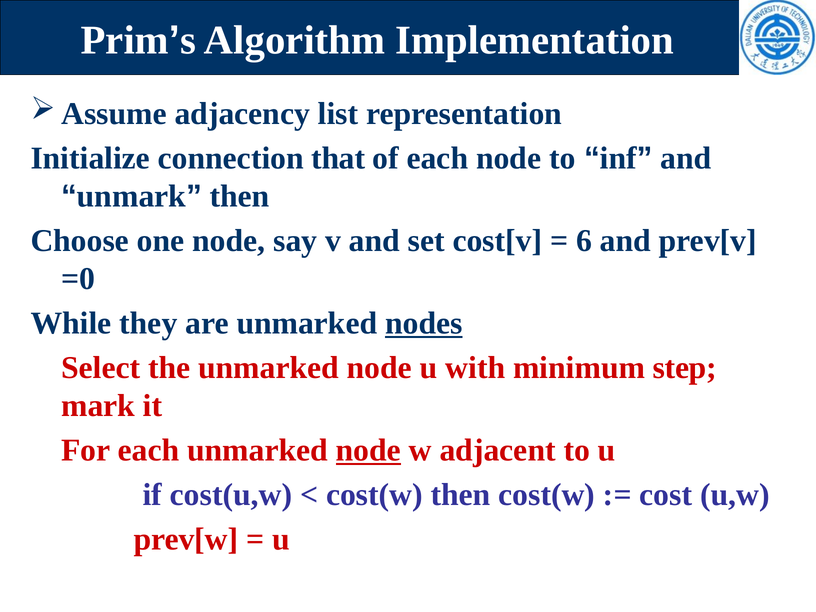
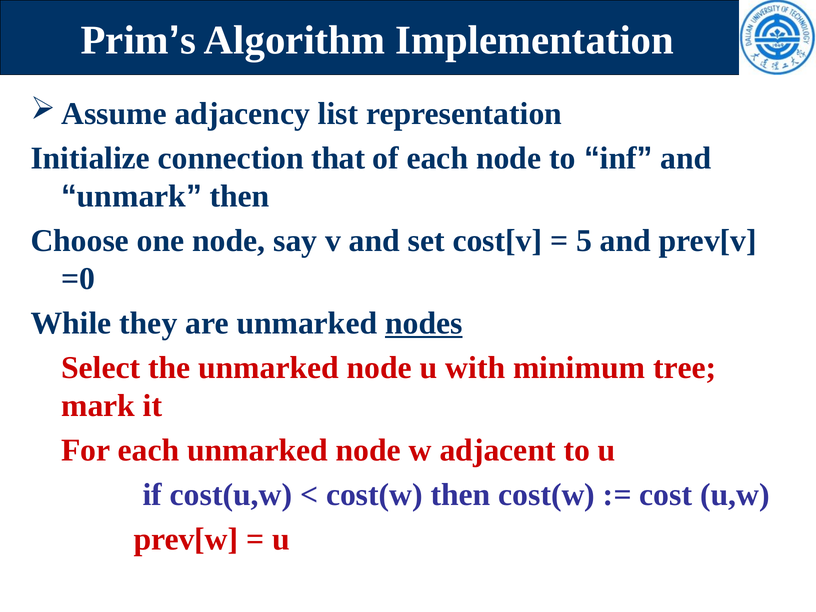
6: 6 -> 5 (584, 241)
step: step -> tree (685, 368)
node underline: present -> none (368, 450)
